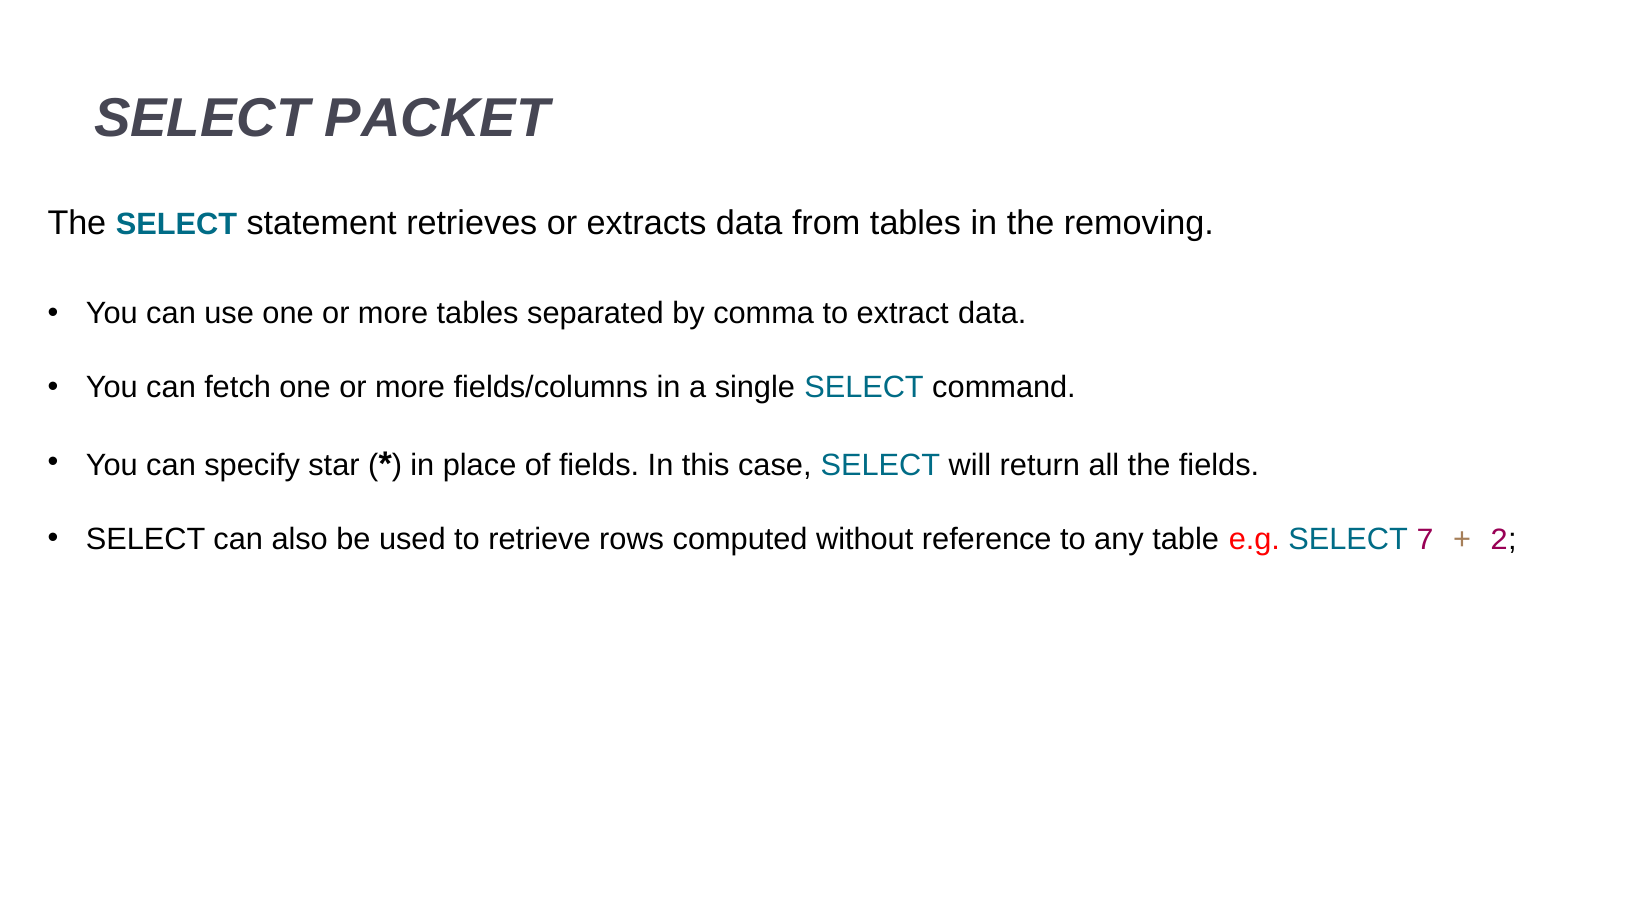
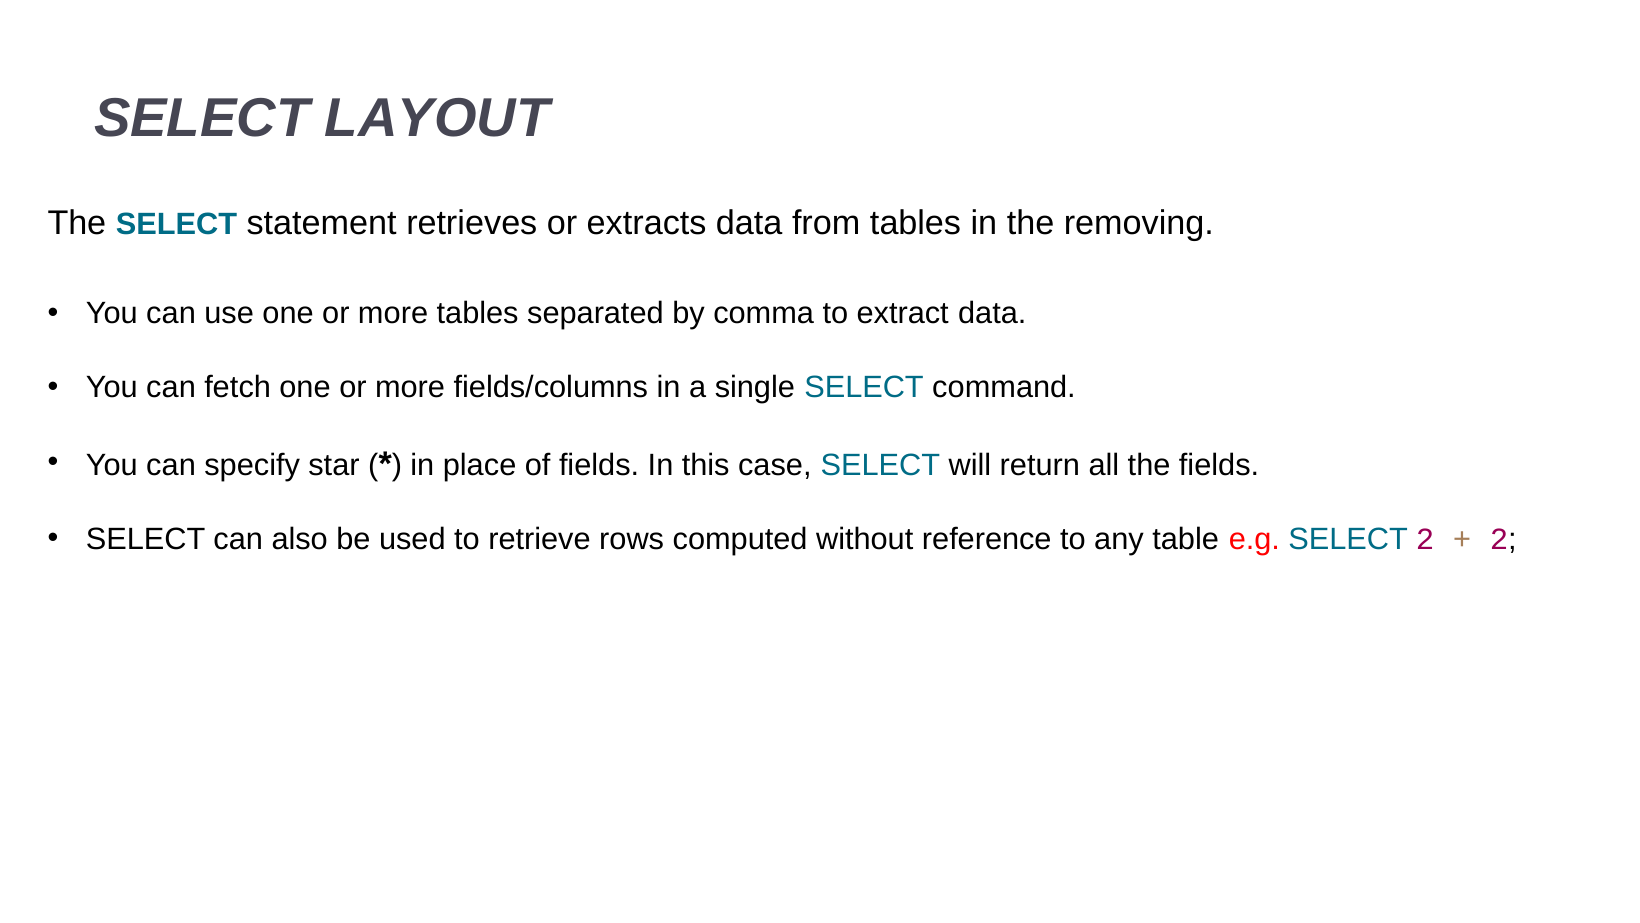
PACKET: PACKET -> LAYOUT (437, 119)
SELECT 7: 7 -> 2 (1425, 539)
